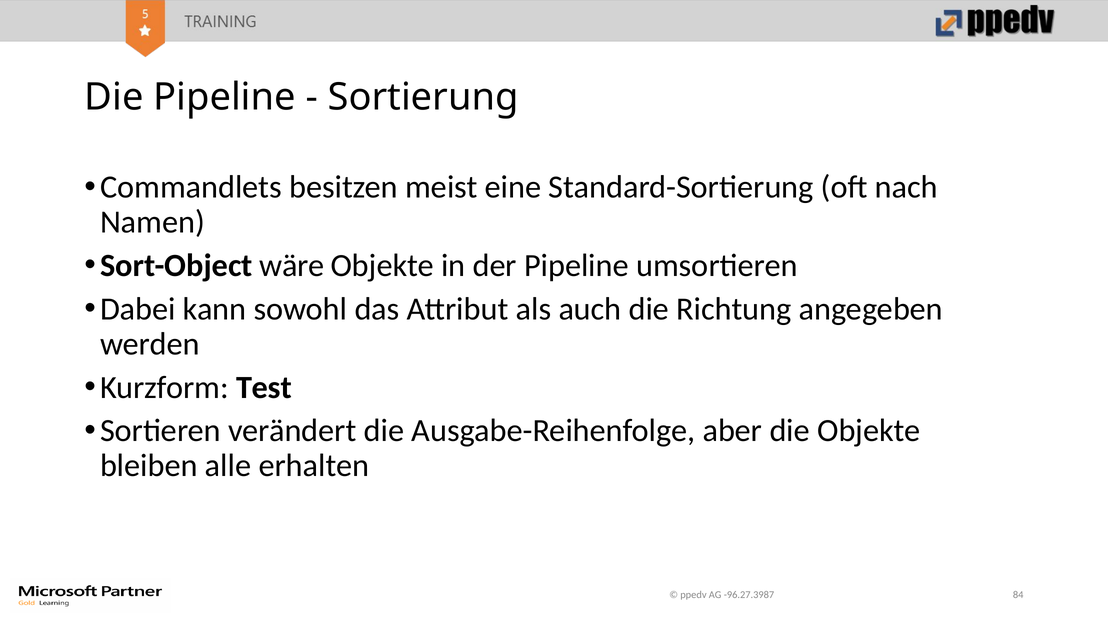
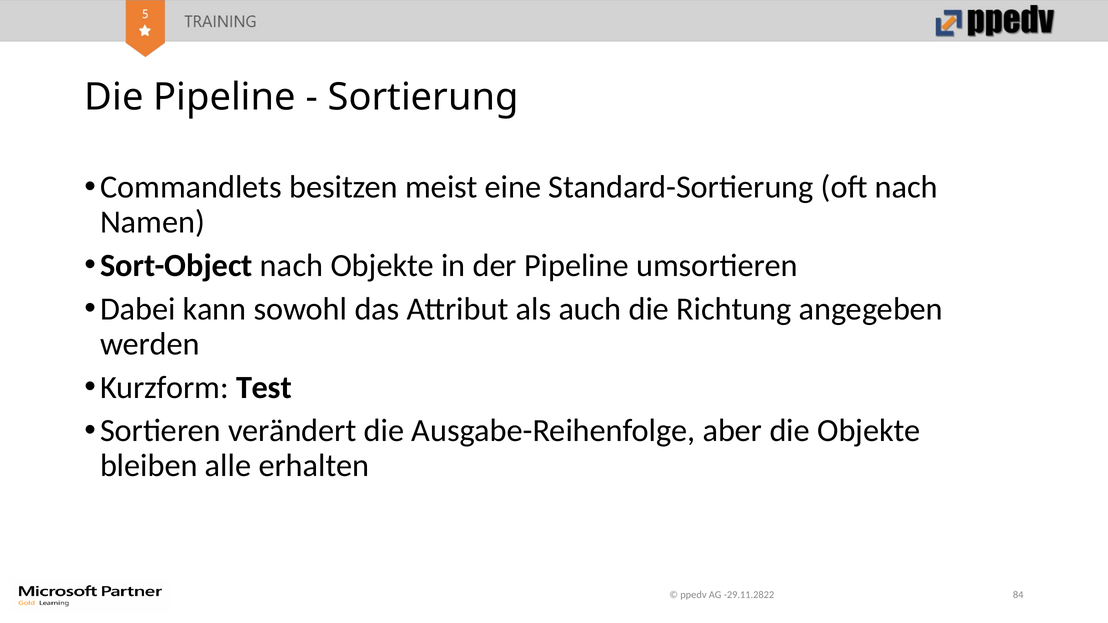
Sort-Object wäre: wäre -> nach (292, 266)
-96.27.3987: -96.27.3987 -> -29.11.2822 (749, 595)
